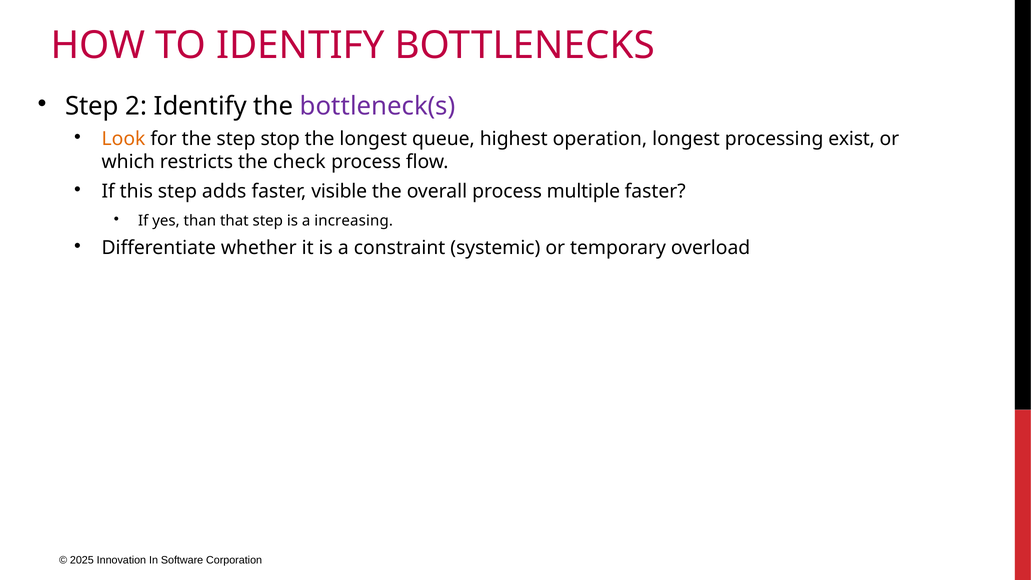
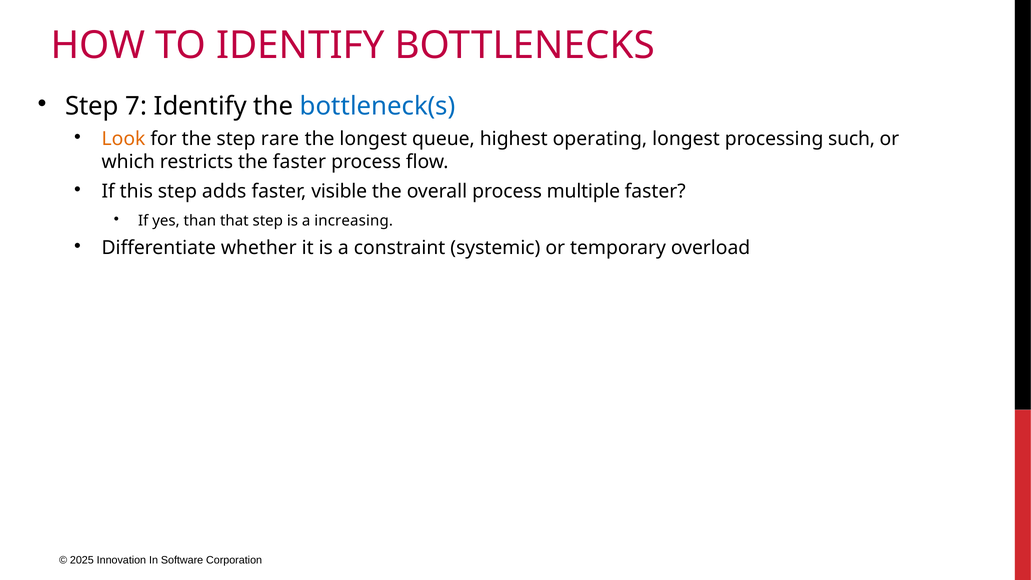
2: 2 -> 7 (136, 106)
bottleneck(s colour: purple -> blue (378, 106)
stop: stop -> rare (280, 139)
operation: operation -> operating (600, 139)
exist: exist -> such (852, 139)
the check: check -> faster (299, 162)
